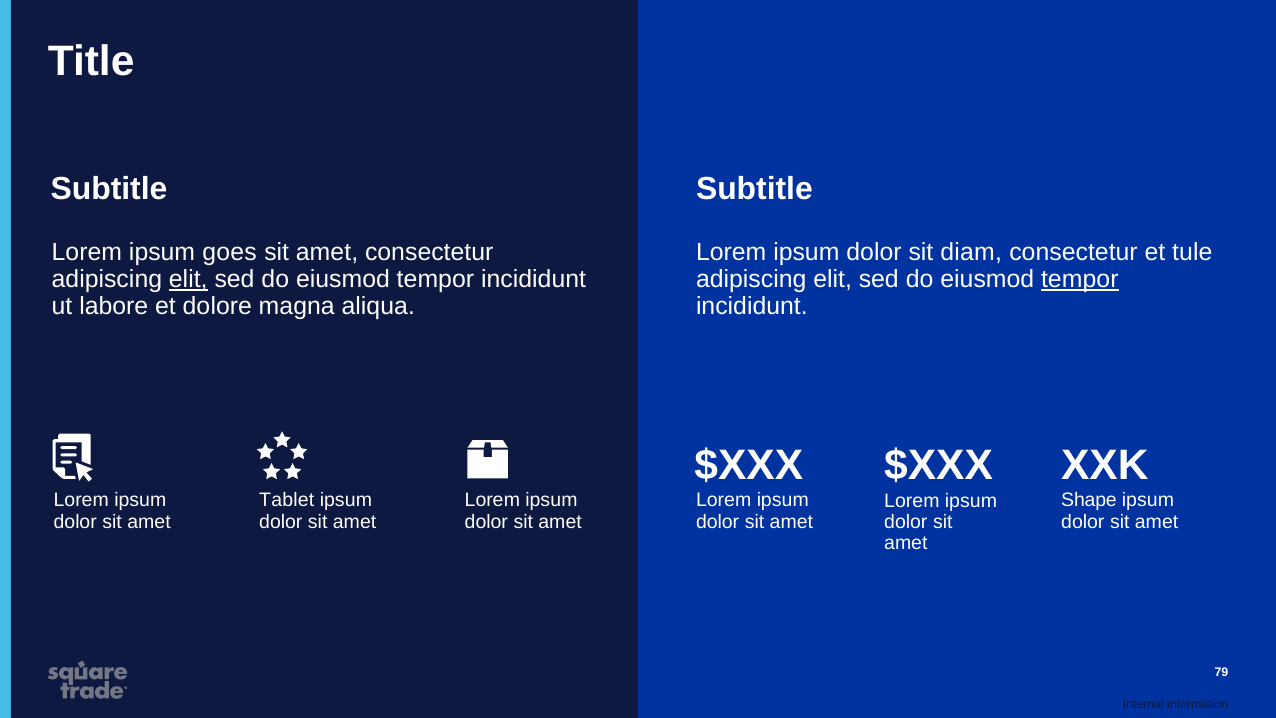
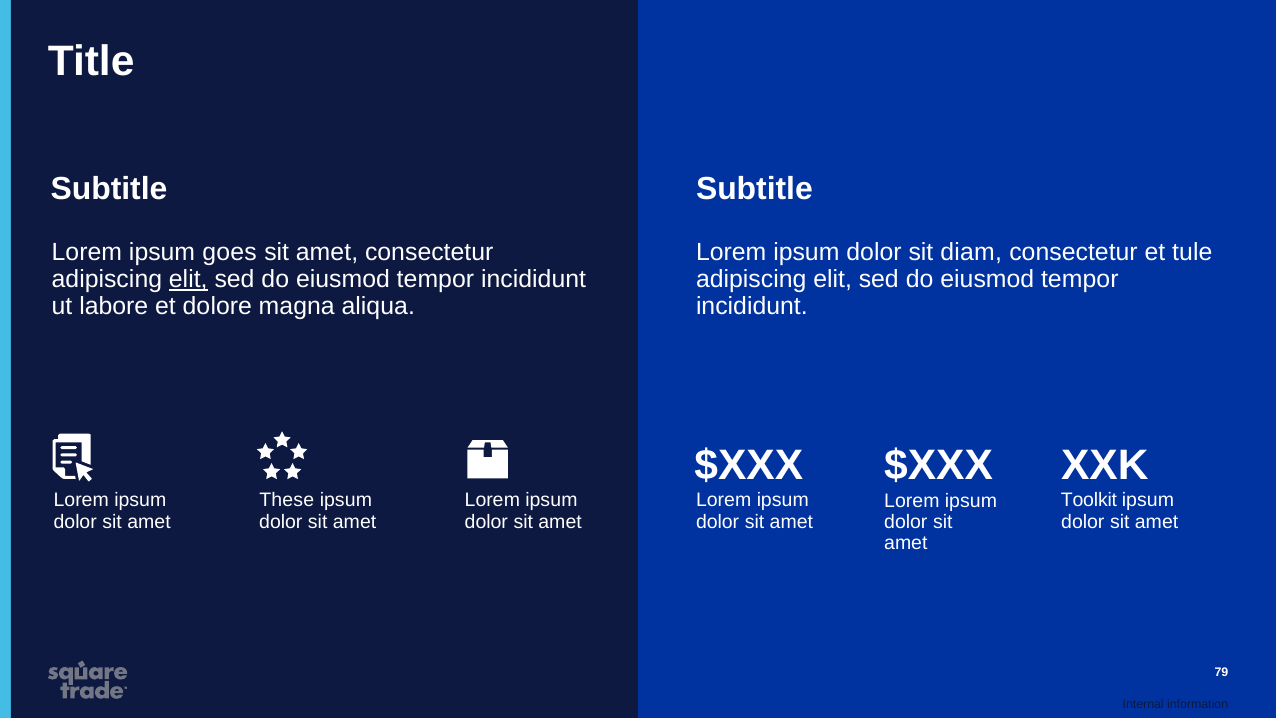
tempor underline: present -> none (1080, 279)
Tablet: Tablet -> These (287, 500)
Shape: Shape -> Toolkit (1089, 500)
